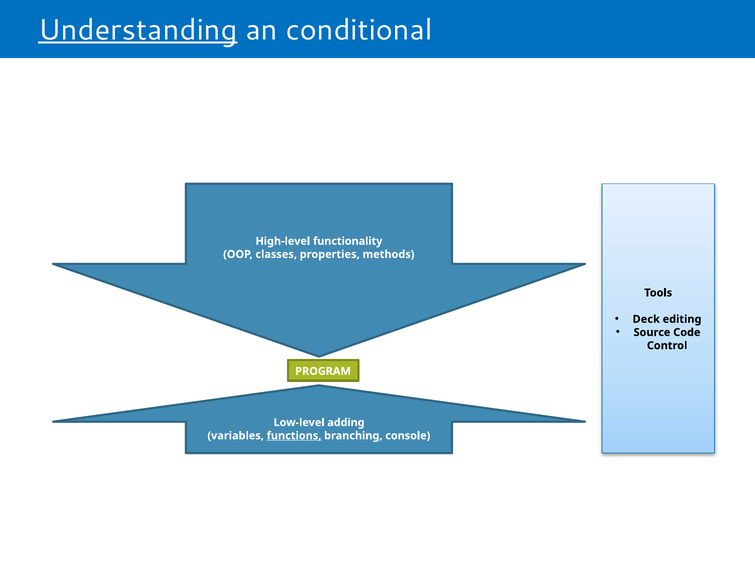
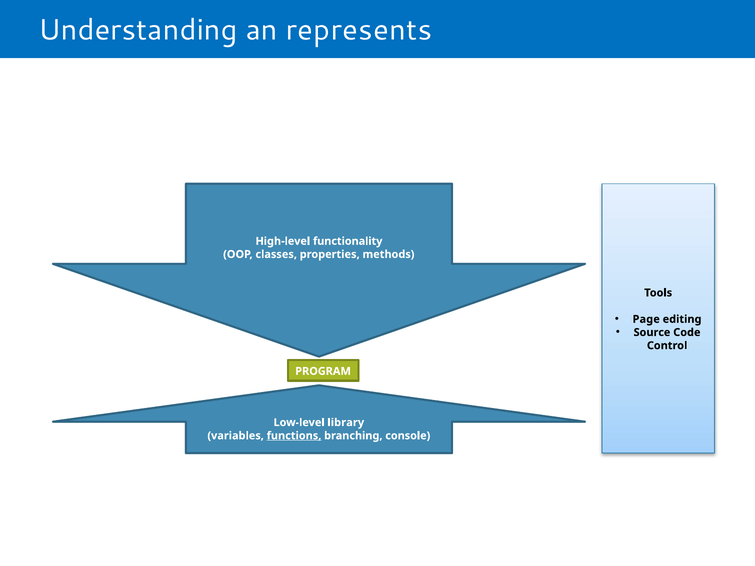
Understanding underline: present -> none (138, 30)
conditional: conditional -> represents (359, 30)
Deck: Deck -> Page (646, 319)
adding: adding -> library (346, 423)
